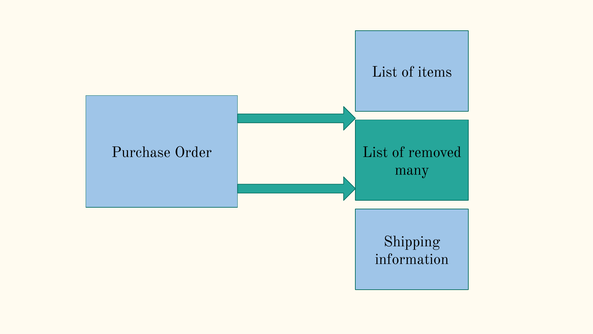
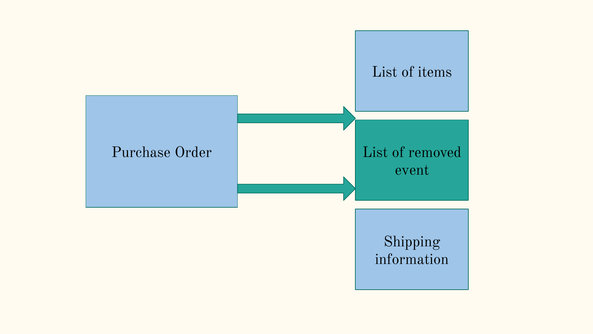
many: many -> event (412, 170)
